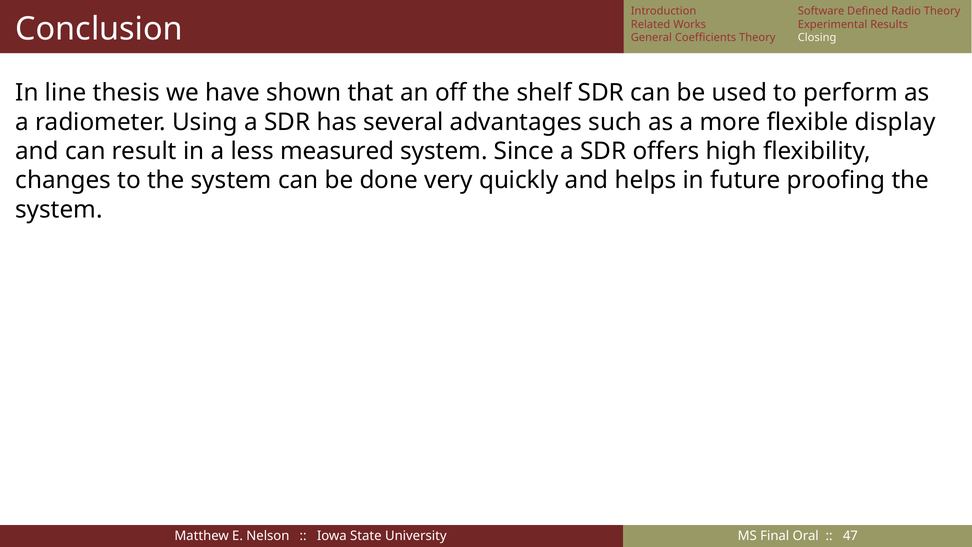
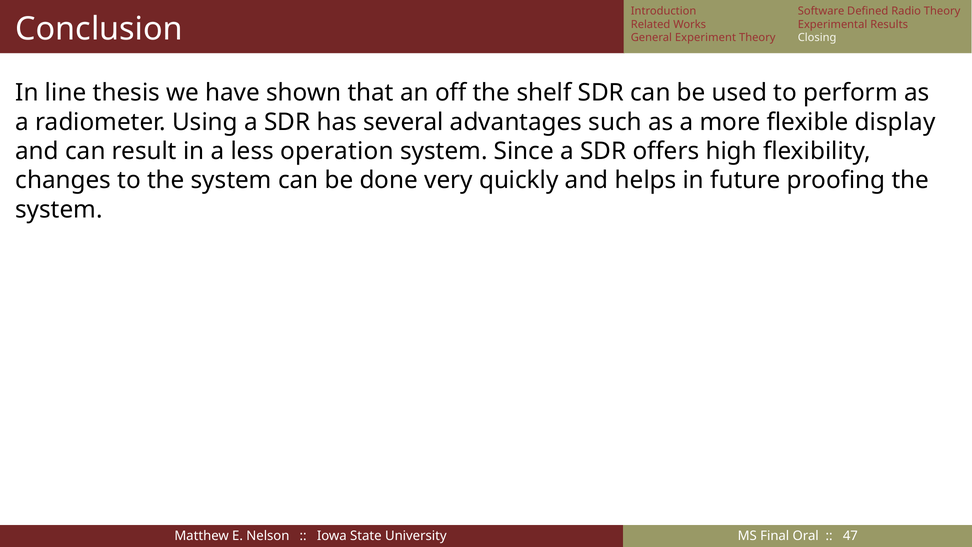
Coefficients: Coefficients -> Experiment (705, 38)
measured: measured -> operation (337, 151)
